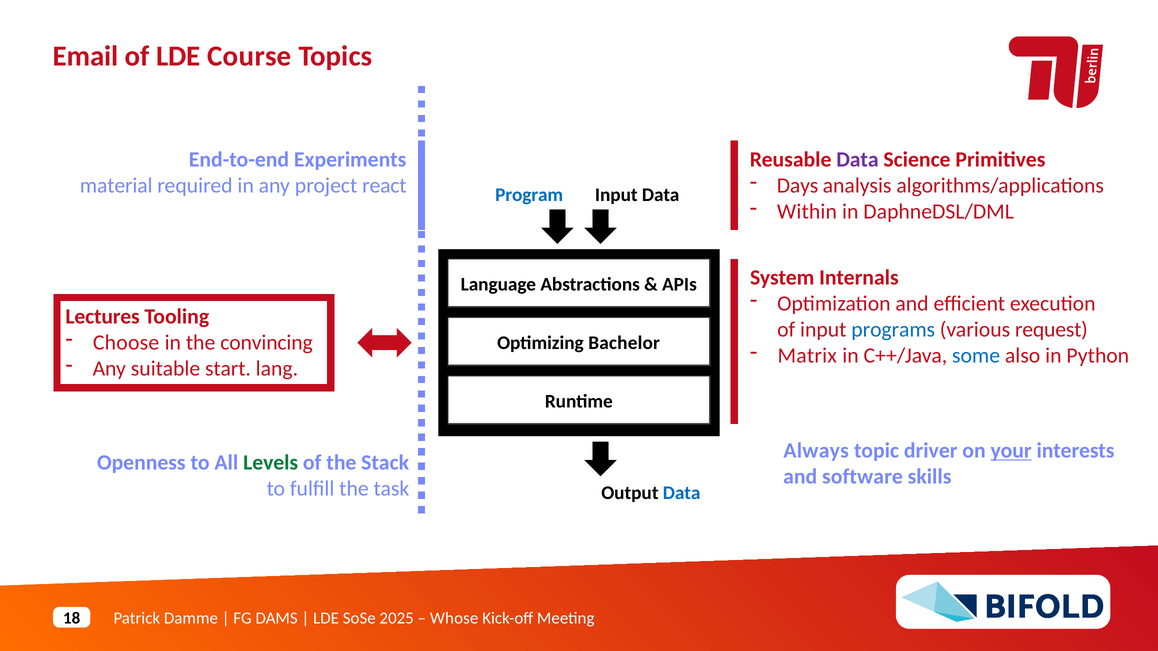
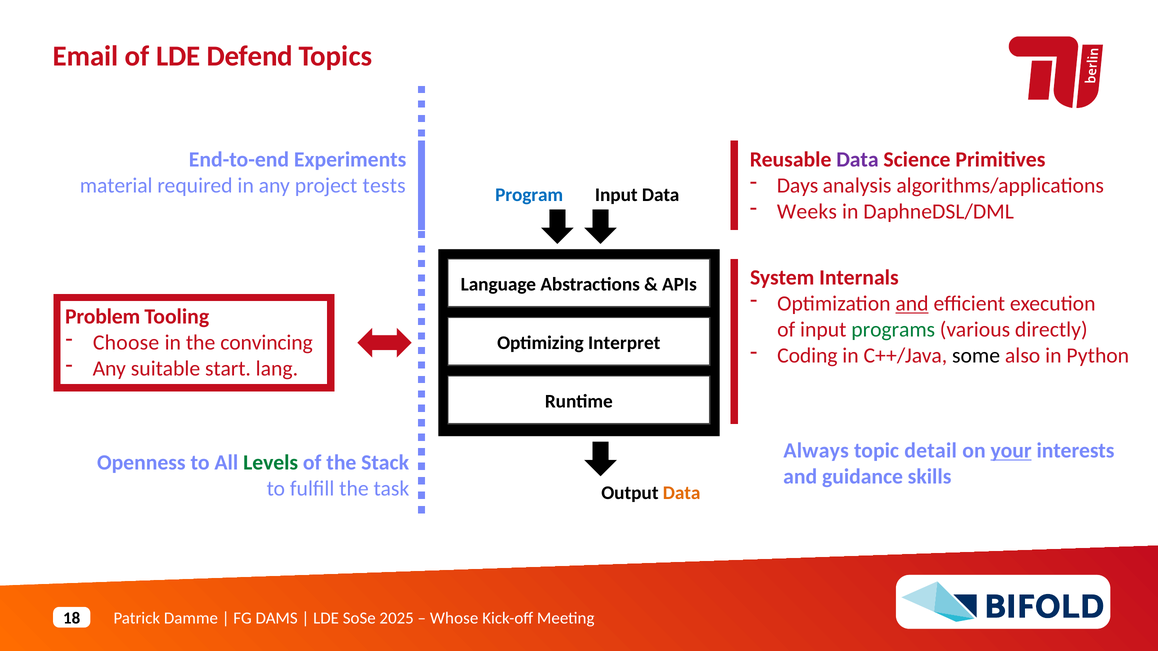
Course: Course -> Defend (250, 56)
react: react -> tests (384, 186)
Within: Within -> Weeks (807, 212)
and underline: none -> present (912, 304)
Lectures: Lectures -> Problem (103, 317)
programs colour: blue -> green (893, 330)
request: request -> directly (1051, 330)
Bachelor: Bachelor -> Interpret (624, 343)
Matrix: Matrix -> Coding (807, 356)
some colour: blue -> black (976, 356)
driver: driver -> detail (931, 451)
software: software -> guidance (863, 477)
Data colour: blue -> orange (682, 493)
